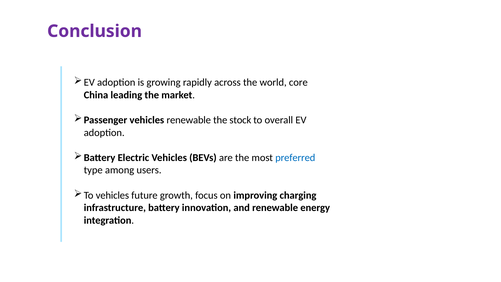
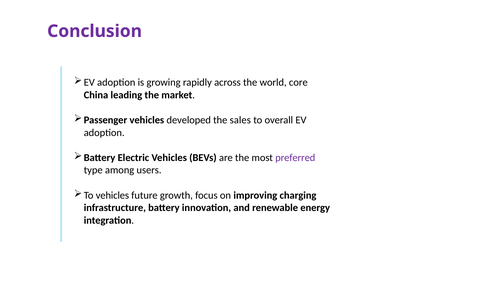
vehicles renewable: renewable -> developed (189, 120)
stock: stock -> sales (240, 120)
preferred colour: blue -> purple (295, 158)
